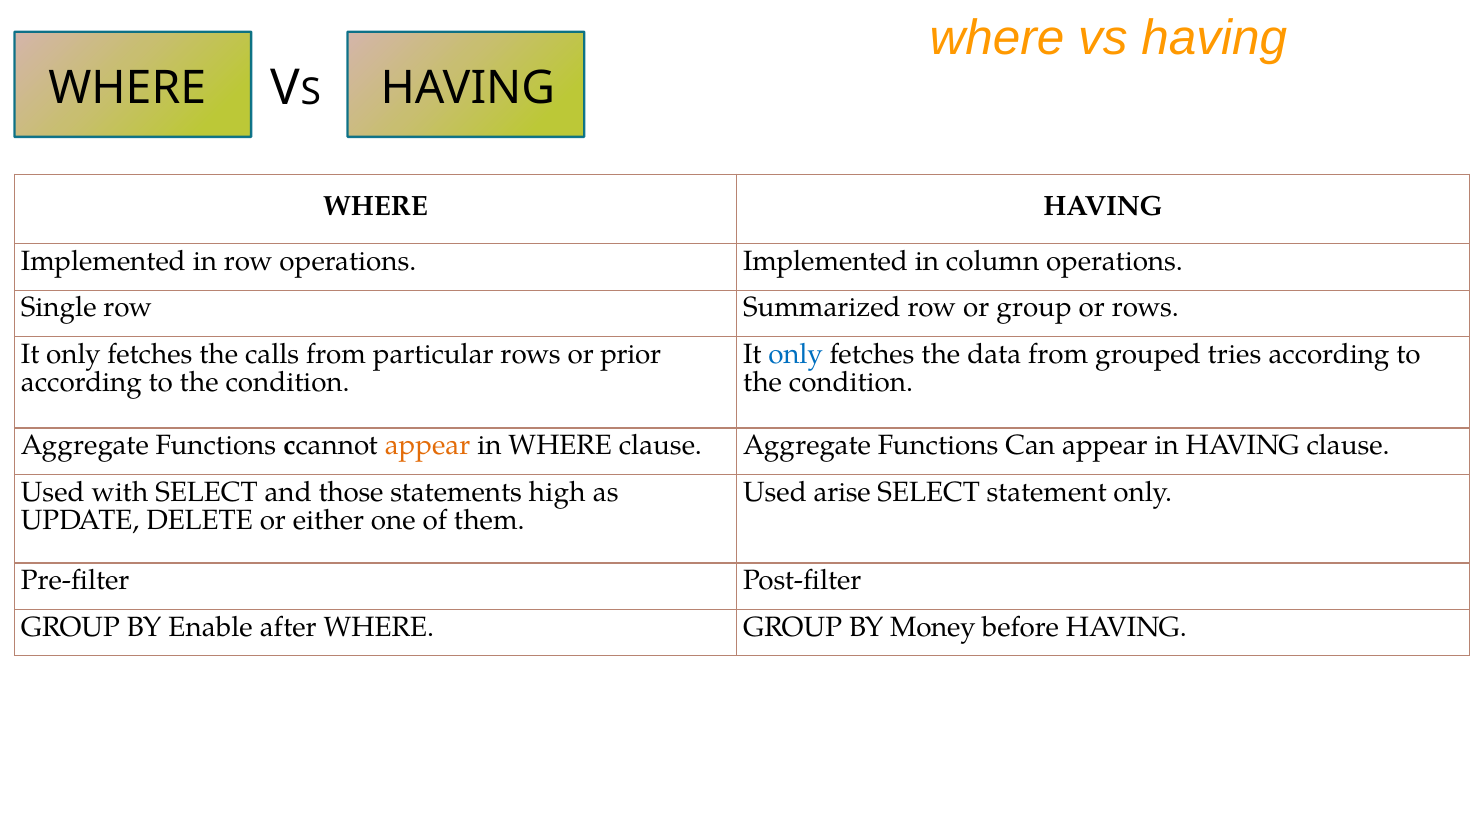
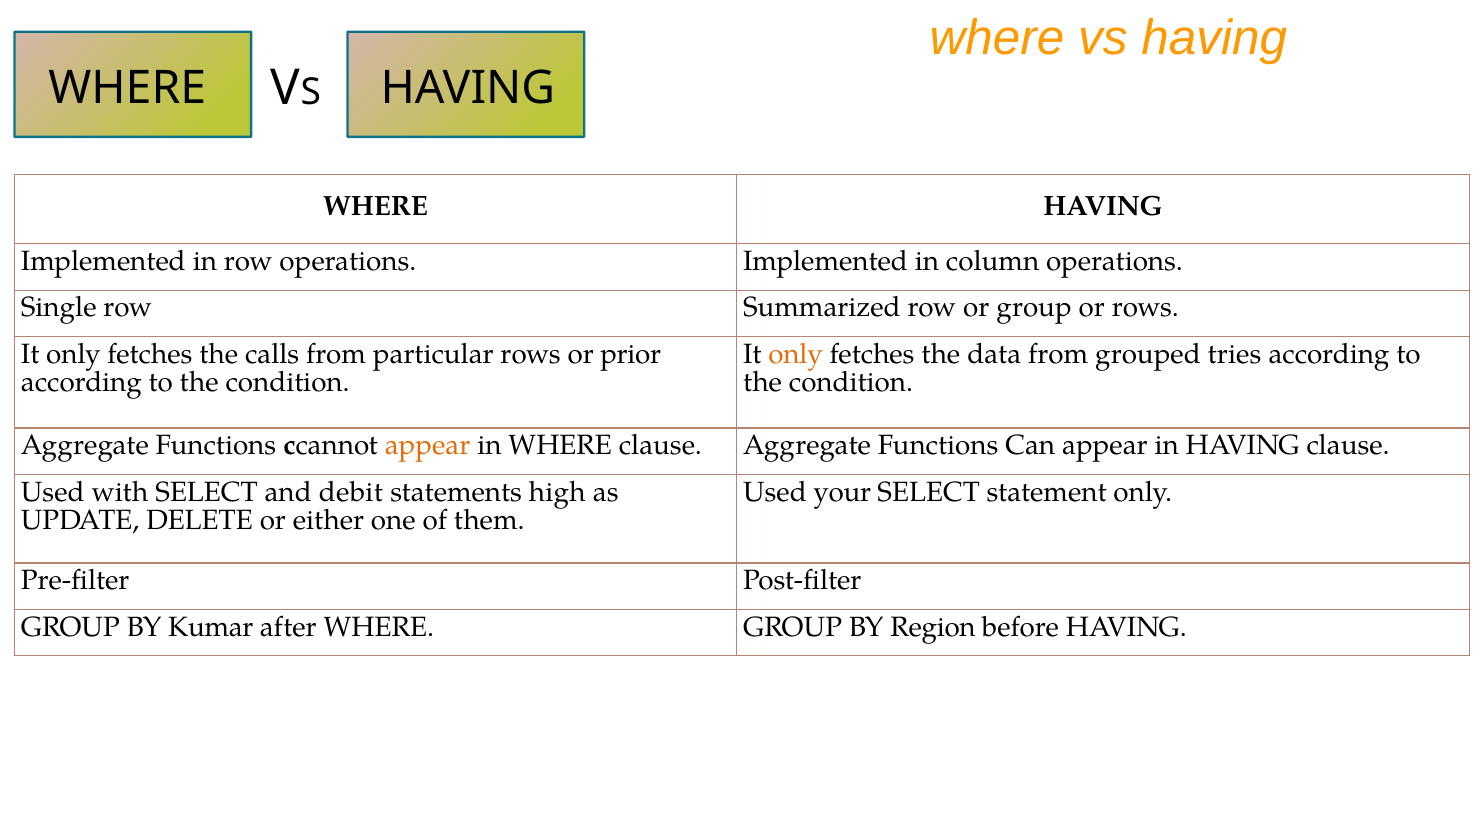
only colour: blue -> orange (796, 354)
those: those -> debit (351, 492)
arise: arise -> your (842, 492)
Enable: Enable -> Kumar (211, 627)
Money: Money -> Region (933, 627)
